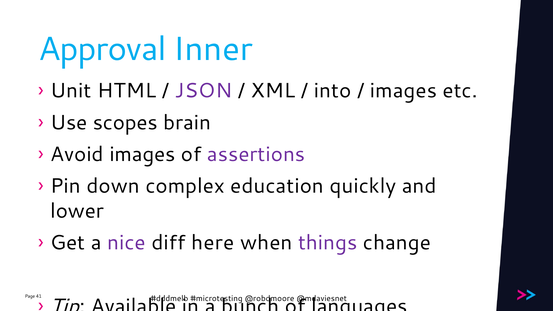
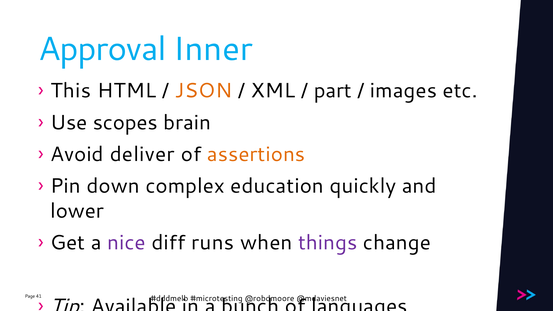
Unit: Unit -> This (71, 91)
JSON colour: purple -> orange (204, 91)
into: into -> part (333, 91)
Avoid images: images -> deliver (142, 154)
assertions colour: purple -> orange (256, 154)
here: here -> runs (213, 243)
